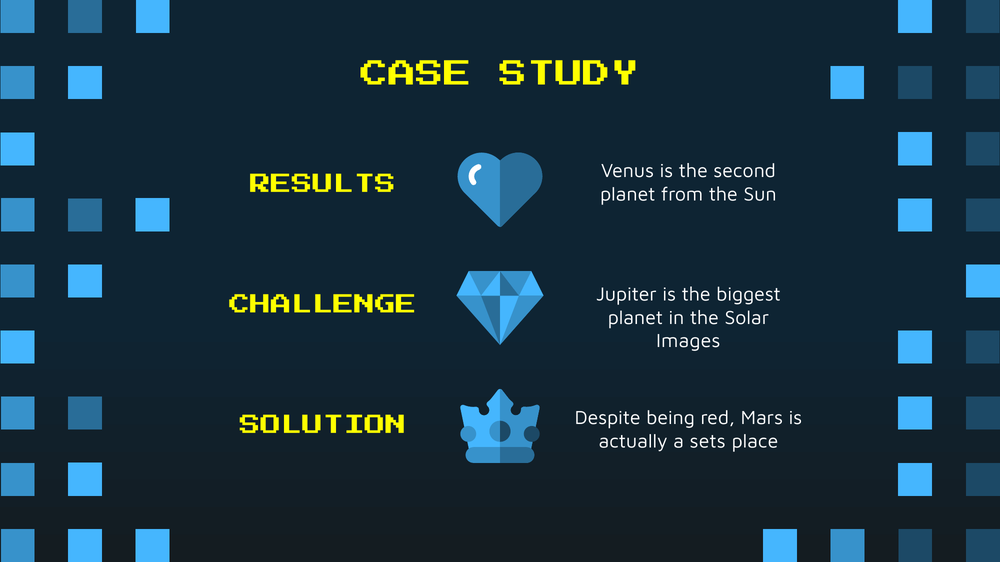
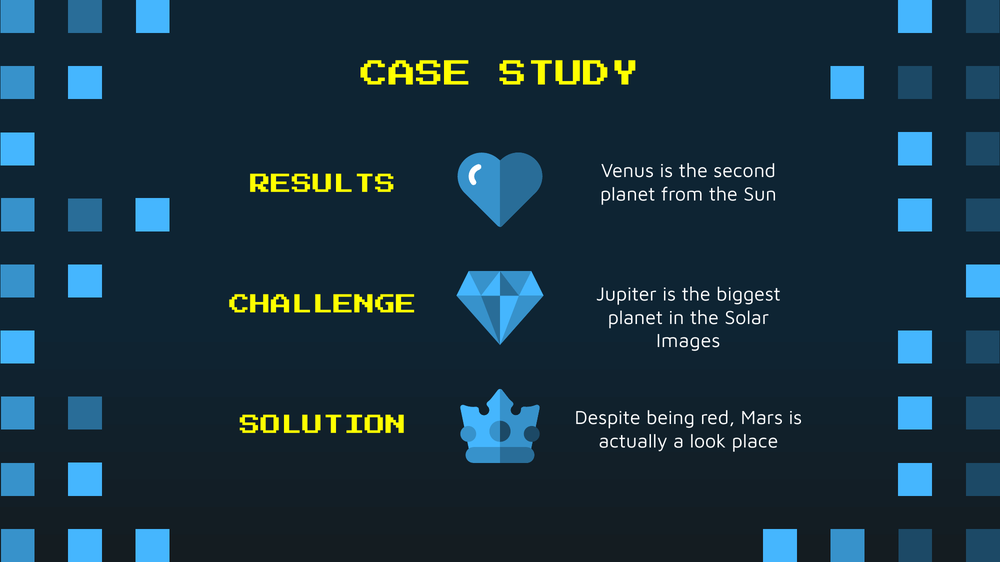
sets: sets -> look (708, 442)
